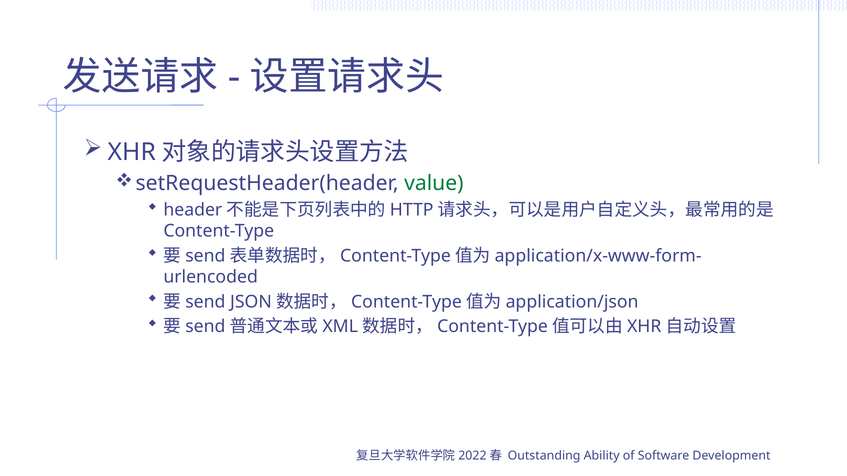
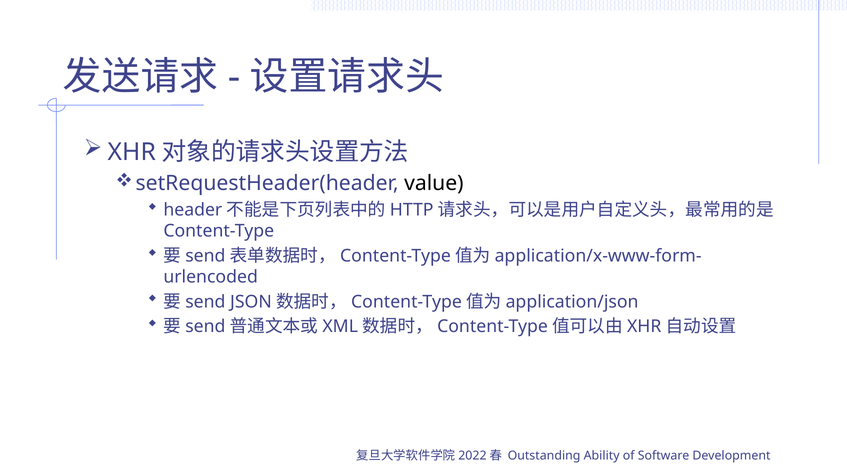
value colour: green -> black (434, 184)
